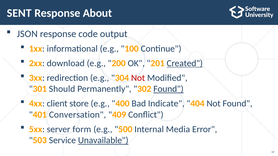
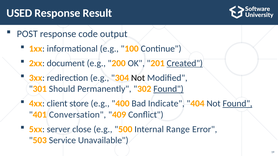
SENT: SENT -> USED (19, 13)
About: About -> Result (97, 13)
JSON: JSON -> POST (27, 34)
download: download -> document (66, 63)
Not colour: red -> black (138, 78)
Found underline: none -> present (237, 104)
form: form -> close (82, 129)
Media: Media -> Range (178, 129)
Unavailable underline: present -> none (103, 141)
